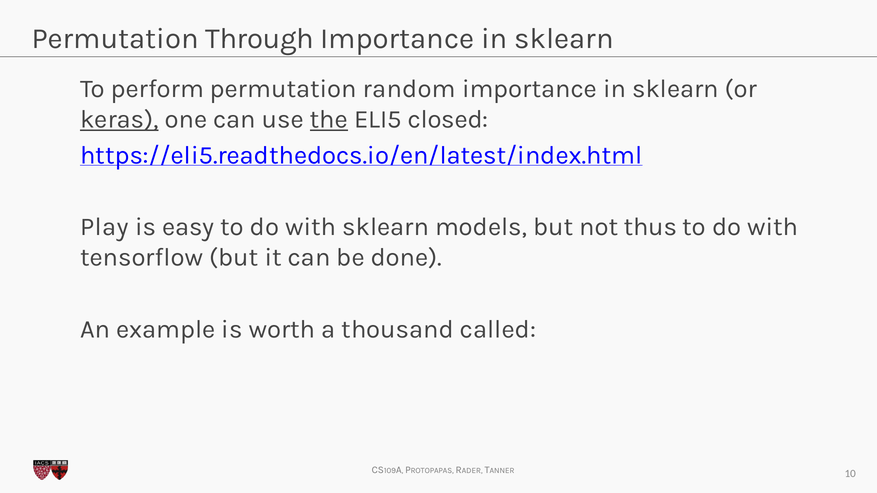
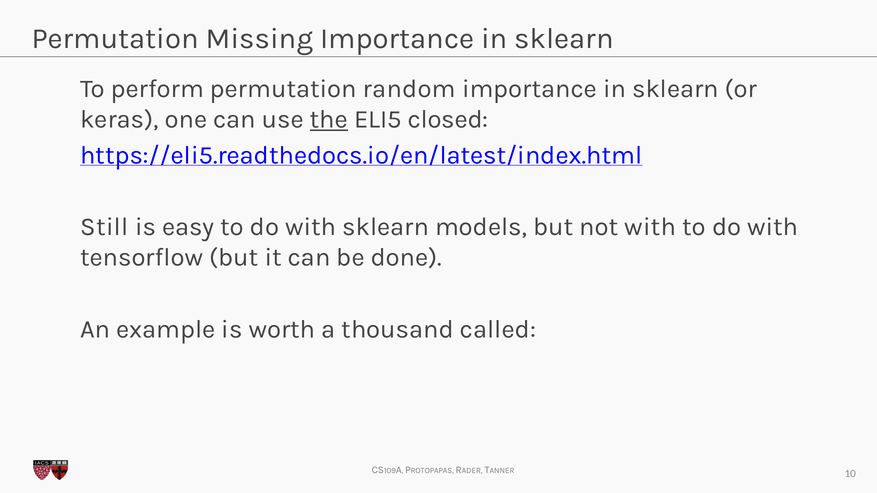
Through: Through -> Missing (259, 38)
keras underline: present -> none (119, 119)
Play: Play -> Still (105, 227)
not thus: thus -> with (650, 227)
